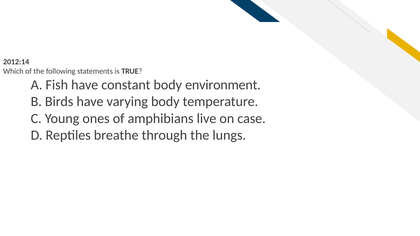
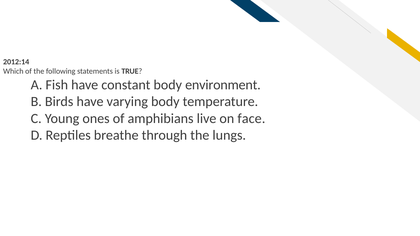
case: case -> face (251, 119)
